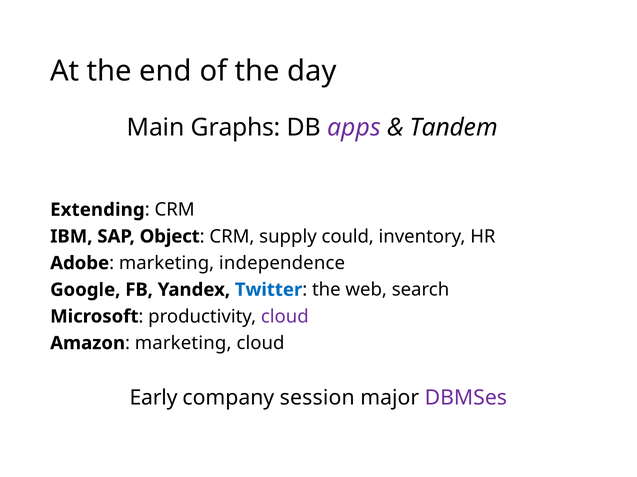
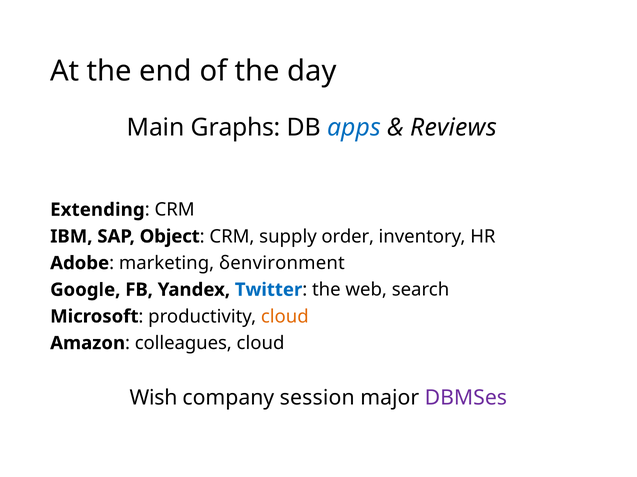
apps colour: purple -> blue (354, 128)
Tandem: Tandem -> Reviews (453, 128)
could: could -> order (348, 237)
independence: independence -> δenvironment (282, 263)
cloud colour: purple -> orange (285, 317)
marketing: marketing -> colleagues (183, 344)
Early: Early -> Wish (153, 398)
